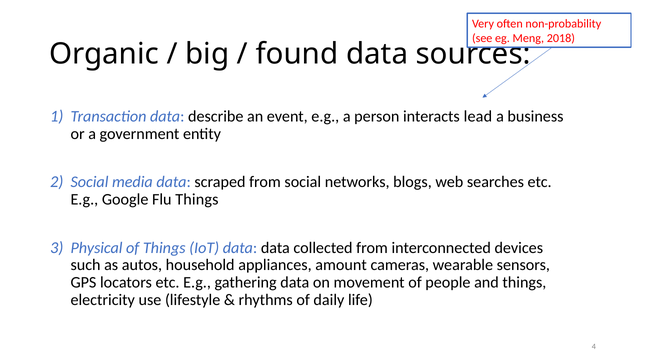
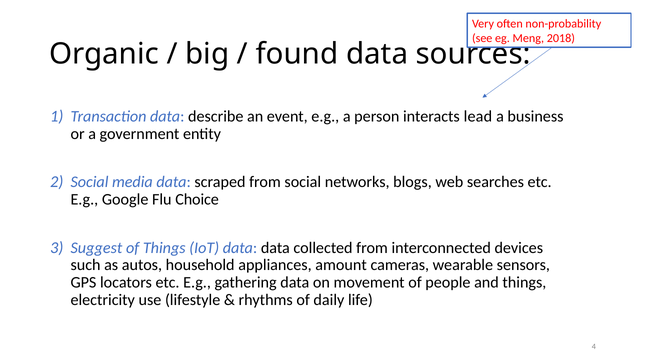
Flu Things: Things -> Choice (197, 199)
Physical: Physical -> Suggest (96, 248)
